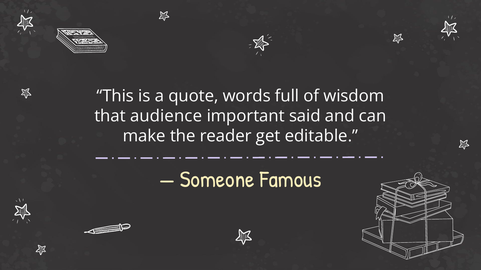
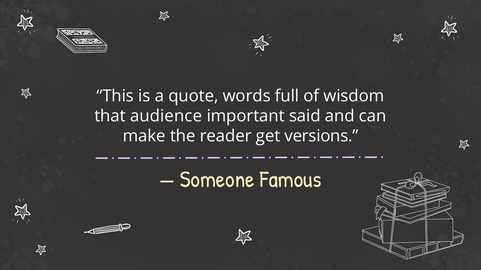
editable: editable -> versions (321, 136)
